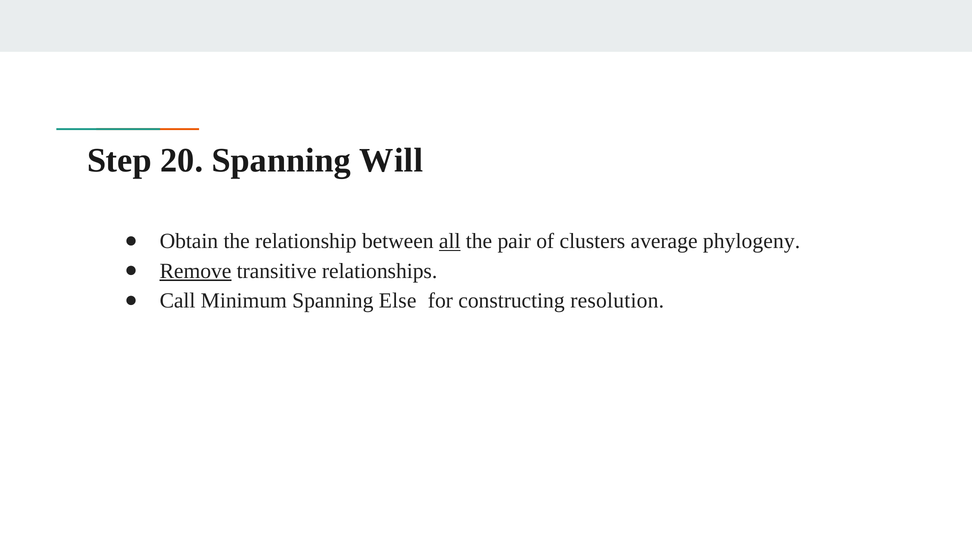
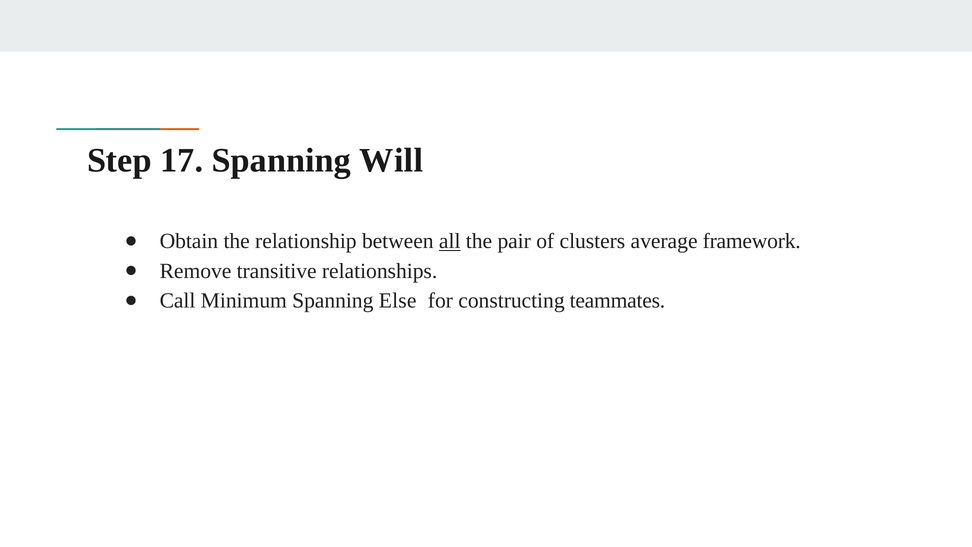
20: 20 -> 17 (182, 160)
phylogeny: phylogeny -> framework (752, 241)
Remove underline: present -> none (196, 271)
resolution: resolution -> teammates (617, 301)
